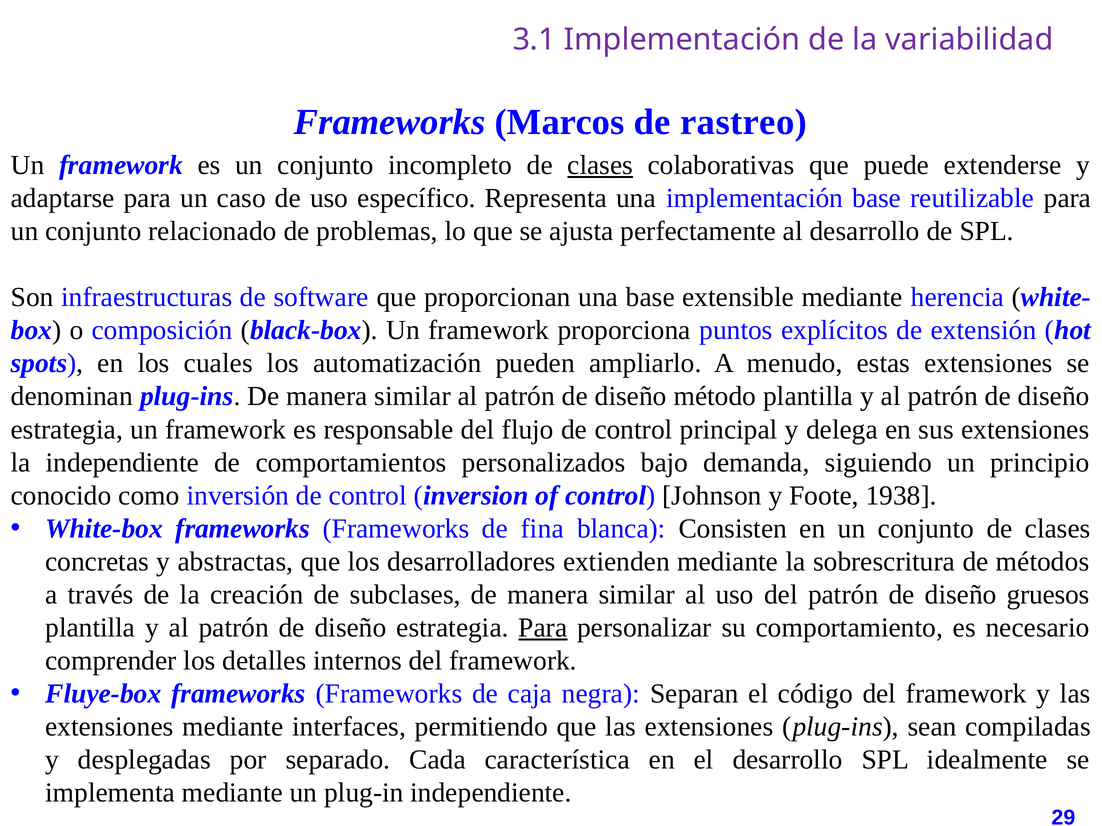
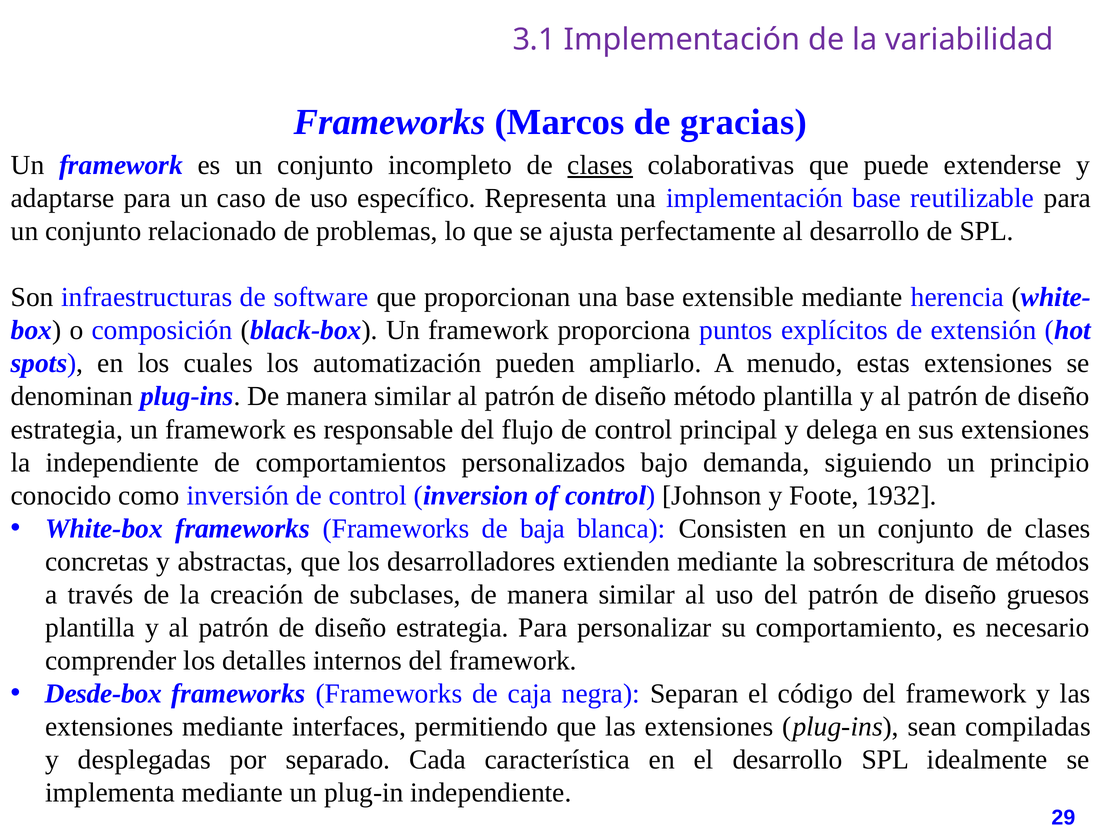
rastreo: rastreo -> gracias (744, 122)
1938: 1938 -> 1932 (901, 496)
fina: fina -> baja (543, 529)
Para underline: present -> none (543, 628)
Fluye-box: Fluye-box -> Desde-box (103, 694)
